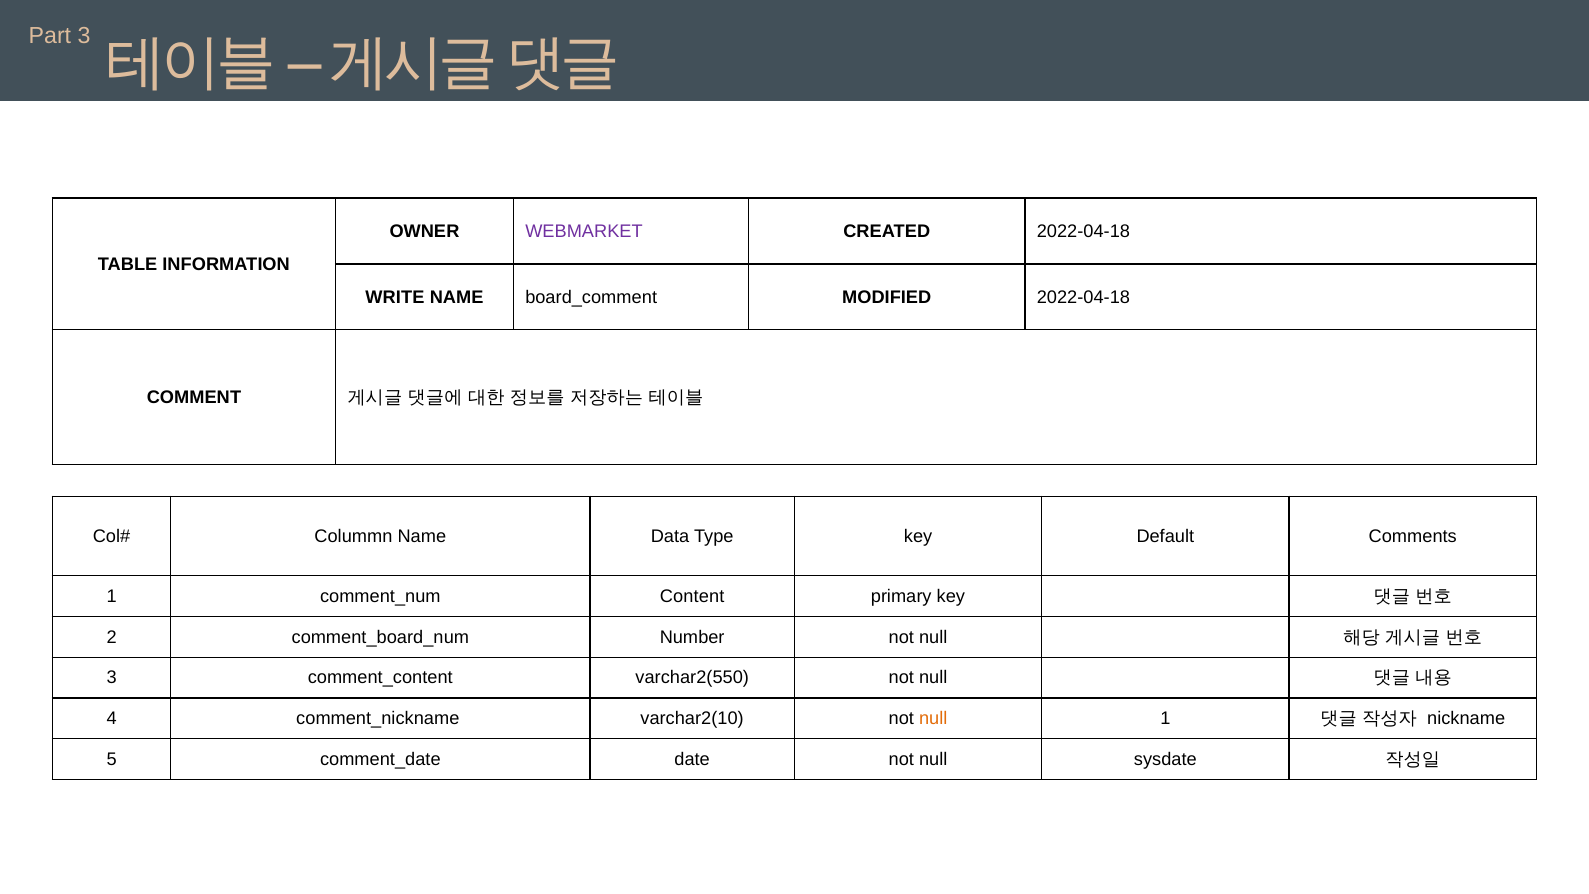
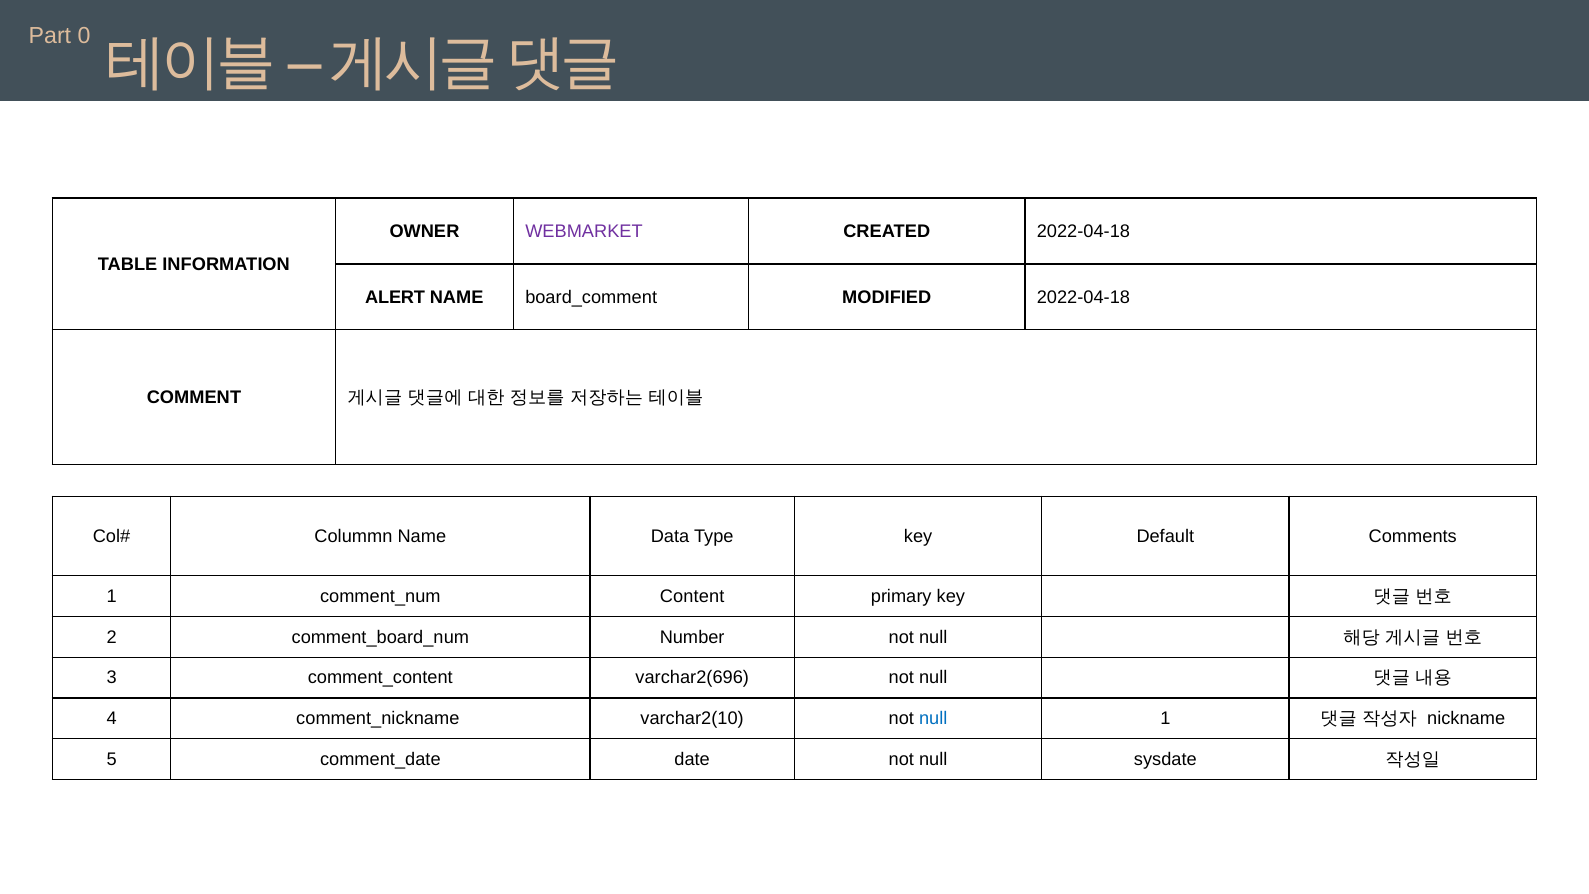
Part 3: 3 -> 0 (84, 36)
WRITE: WRITE -> ALERT (395, 297)
varchar2(550: varchar2(550 -> varchar2(696 (692, 678)
null colour: orange -> blue (933, 719)
